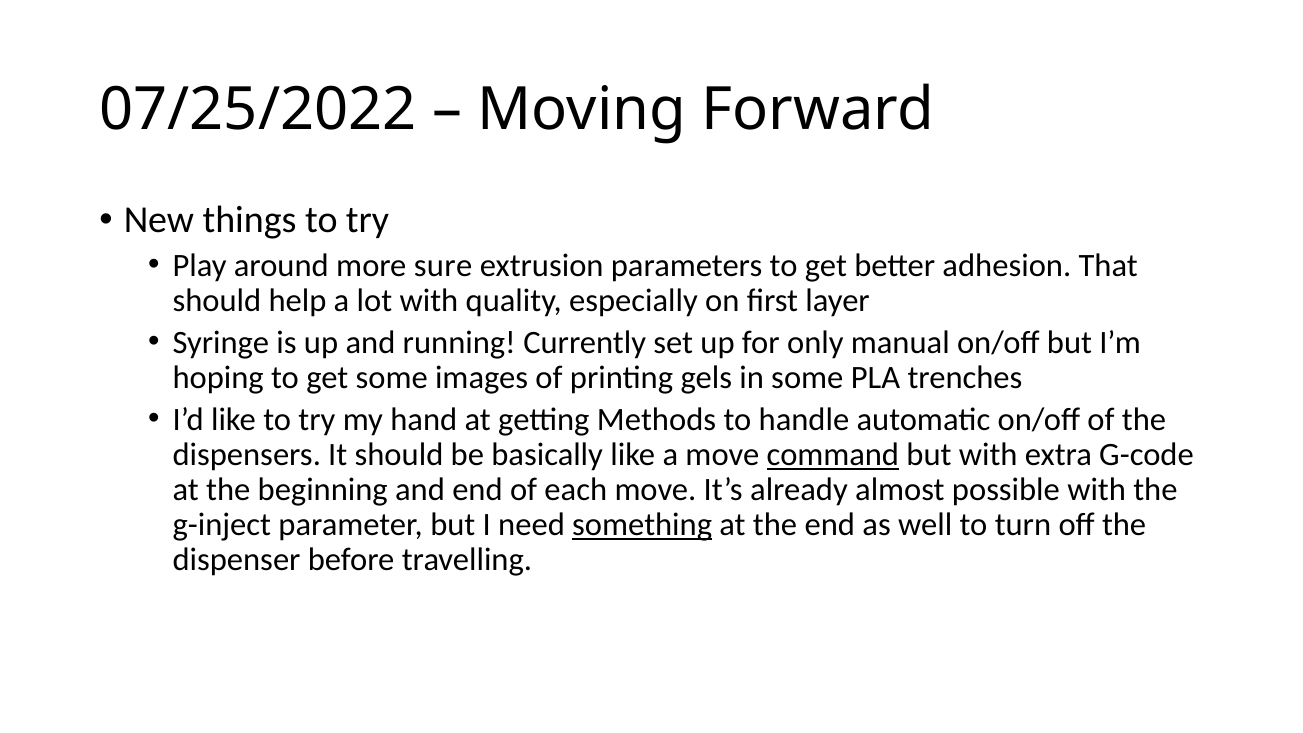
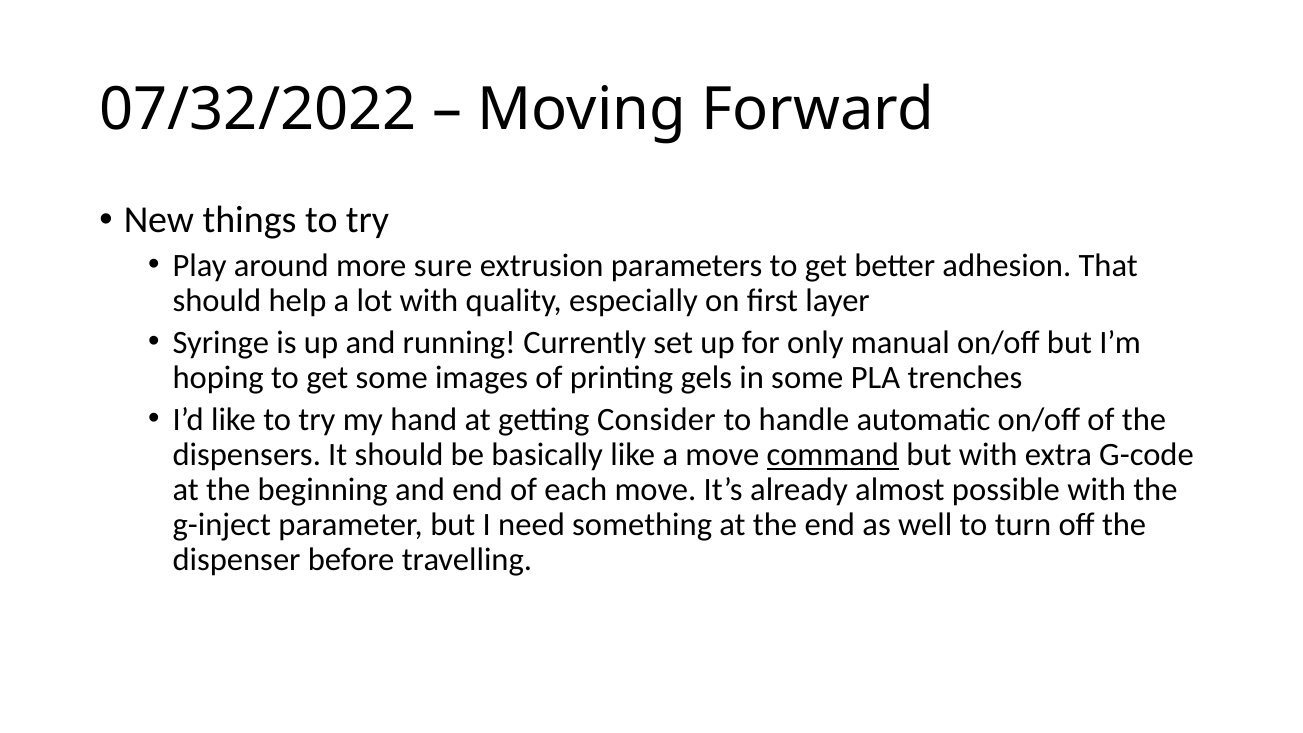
07/25/2022: 07/25/2022 -> 07/32/2022 (258, 109)
Methods: Methods -> Consider (656, 419)
something underline: present -> none (642, 525)
